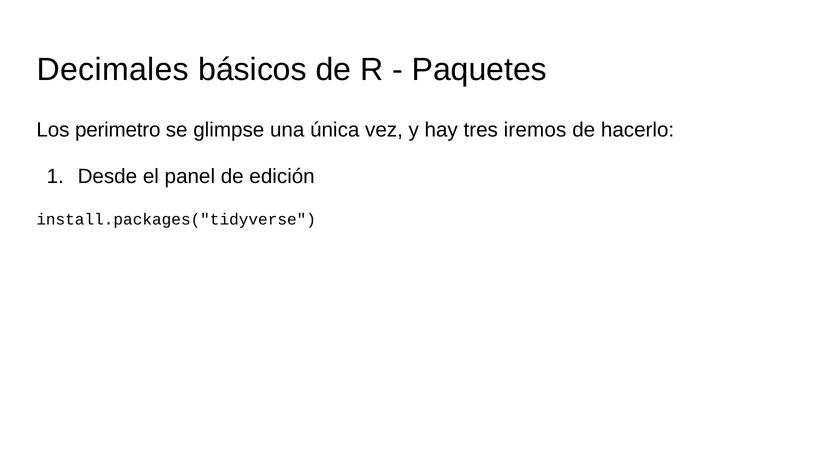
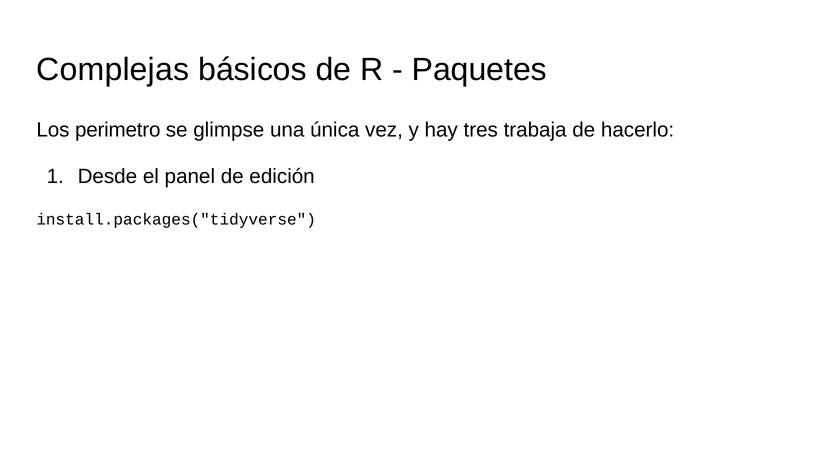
Decimales: Decimales -> Complejas (113, 70)
iremos: iremos -> trabaja (535, 130)
